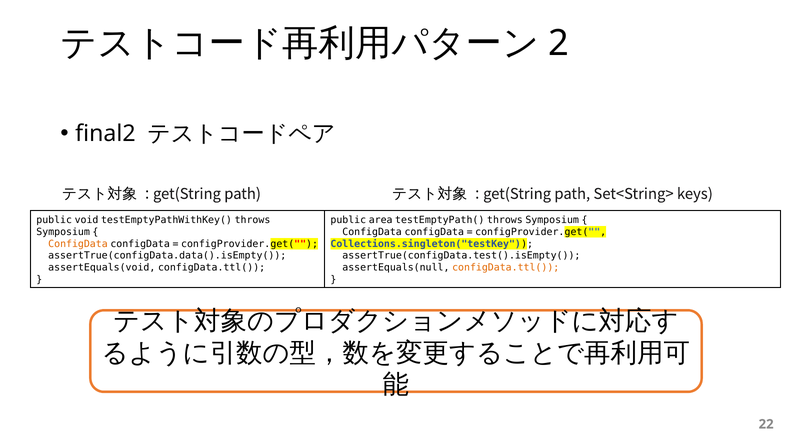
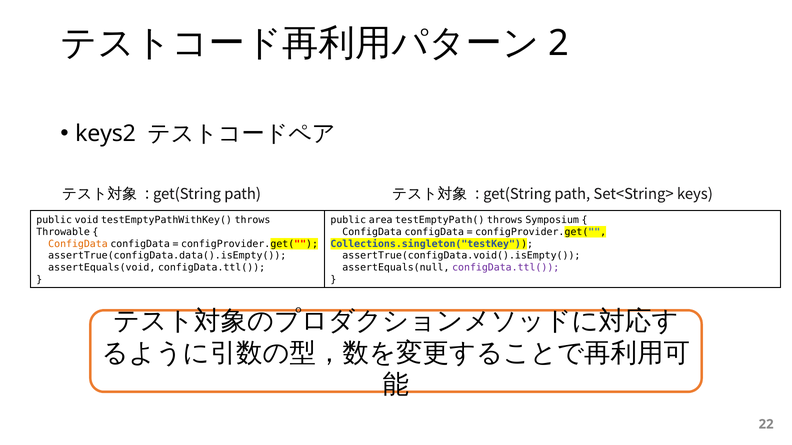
final2: final2 -> keys2 (106, 134)
Symposium: Symposium -> Throwable (63, 232)
assertTrue(configData.test().isEmpty(: assertTrue(configData.test().isEmpty( -> assertTrue(configData.void().isEmpty( (461, 256)
configData.ttl( colour: orange -> purple (506, 268)
